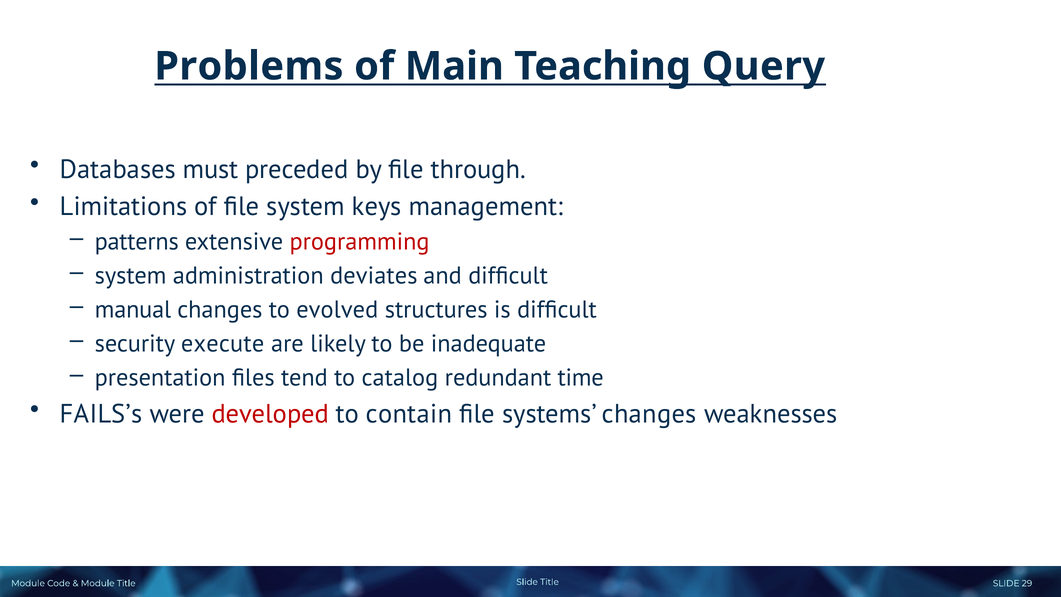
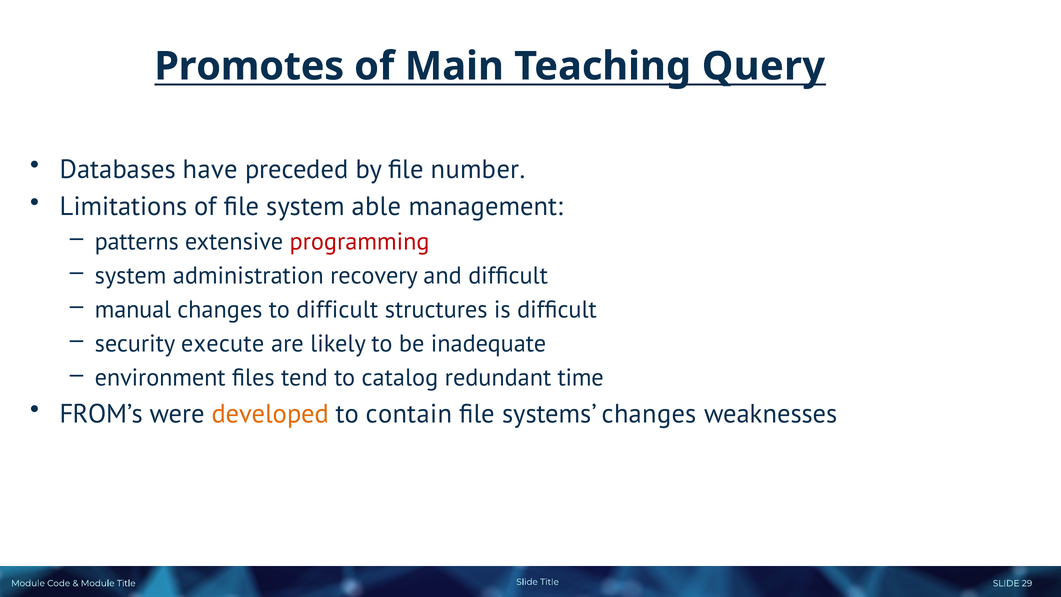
Problems: Problems -> Promotes (249, 66)
must: must -> have (210, 169)
through: through -> number (478, 169)
keys: keys -> able (377, 207)
deviates: deviates -> recovery (374, 276)
to evolved: evolved -> difficult (337, 310)
presentation: presentation -> environment (160, 378)
FAILS’s: FAILS’s -> FROM’s (101, 414)
developed colour: red -> orange (270, 414)
